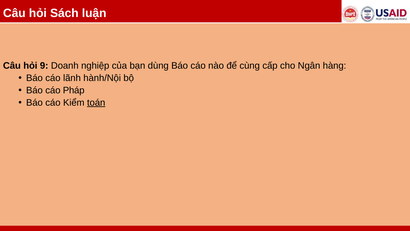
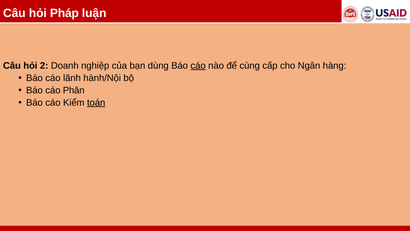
Sách: Sách -> Pháp (64, 13)
9: 9 -> 2 (44, 66)
cáo underline: none -> present (198, 66)
Pháp: Pháp -> Phân (74, 90)
